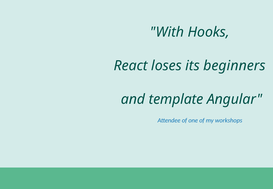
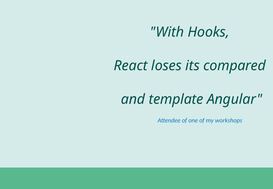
beginners: beginners -> compared (235, 66)
